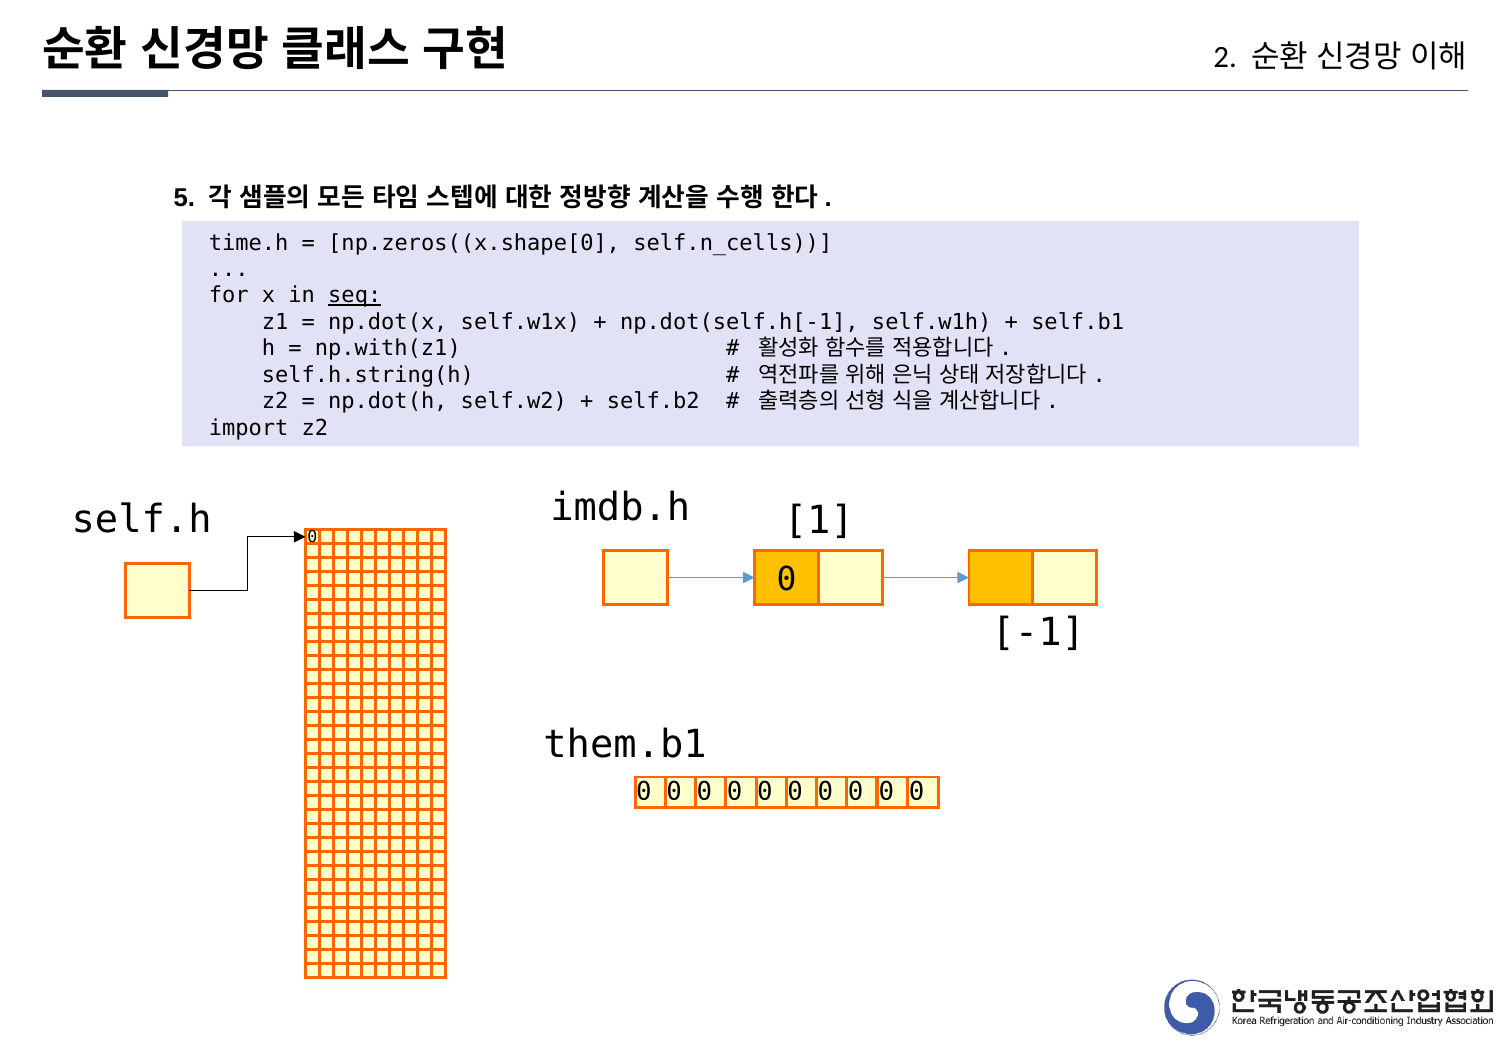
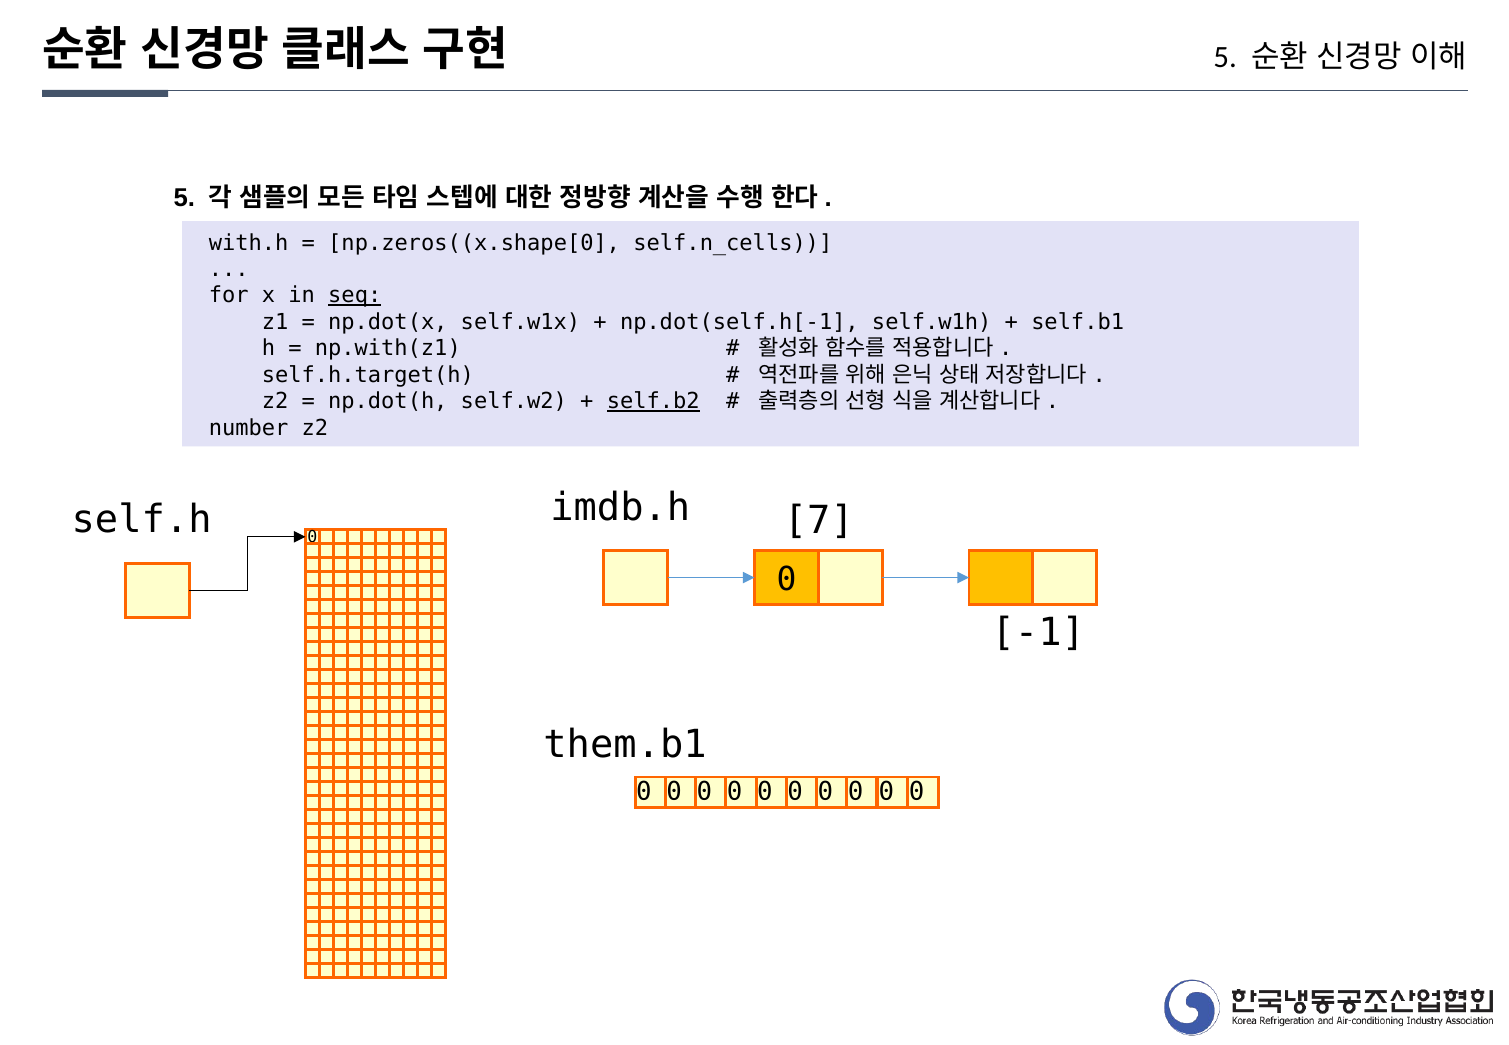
2: 2 -> 5 (1225, 57)
time.h: time.h -> with.h (249, 243)
self.h.string(h: self.h.string(h -> self.h.target(h (368, 375)
self.b2 underline: none -> present (653, 401)
import: import -> number (249, 428)
1: 1 -> 7 (819, 520)
